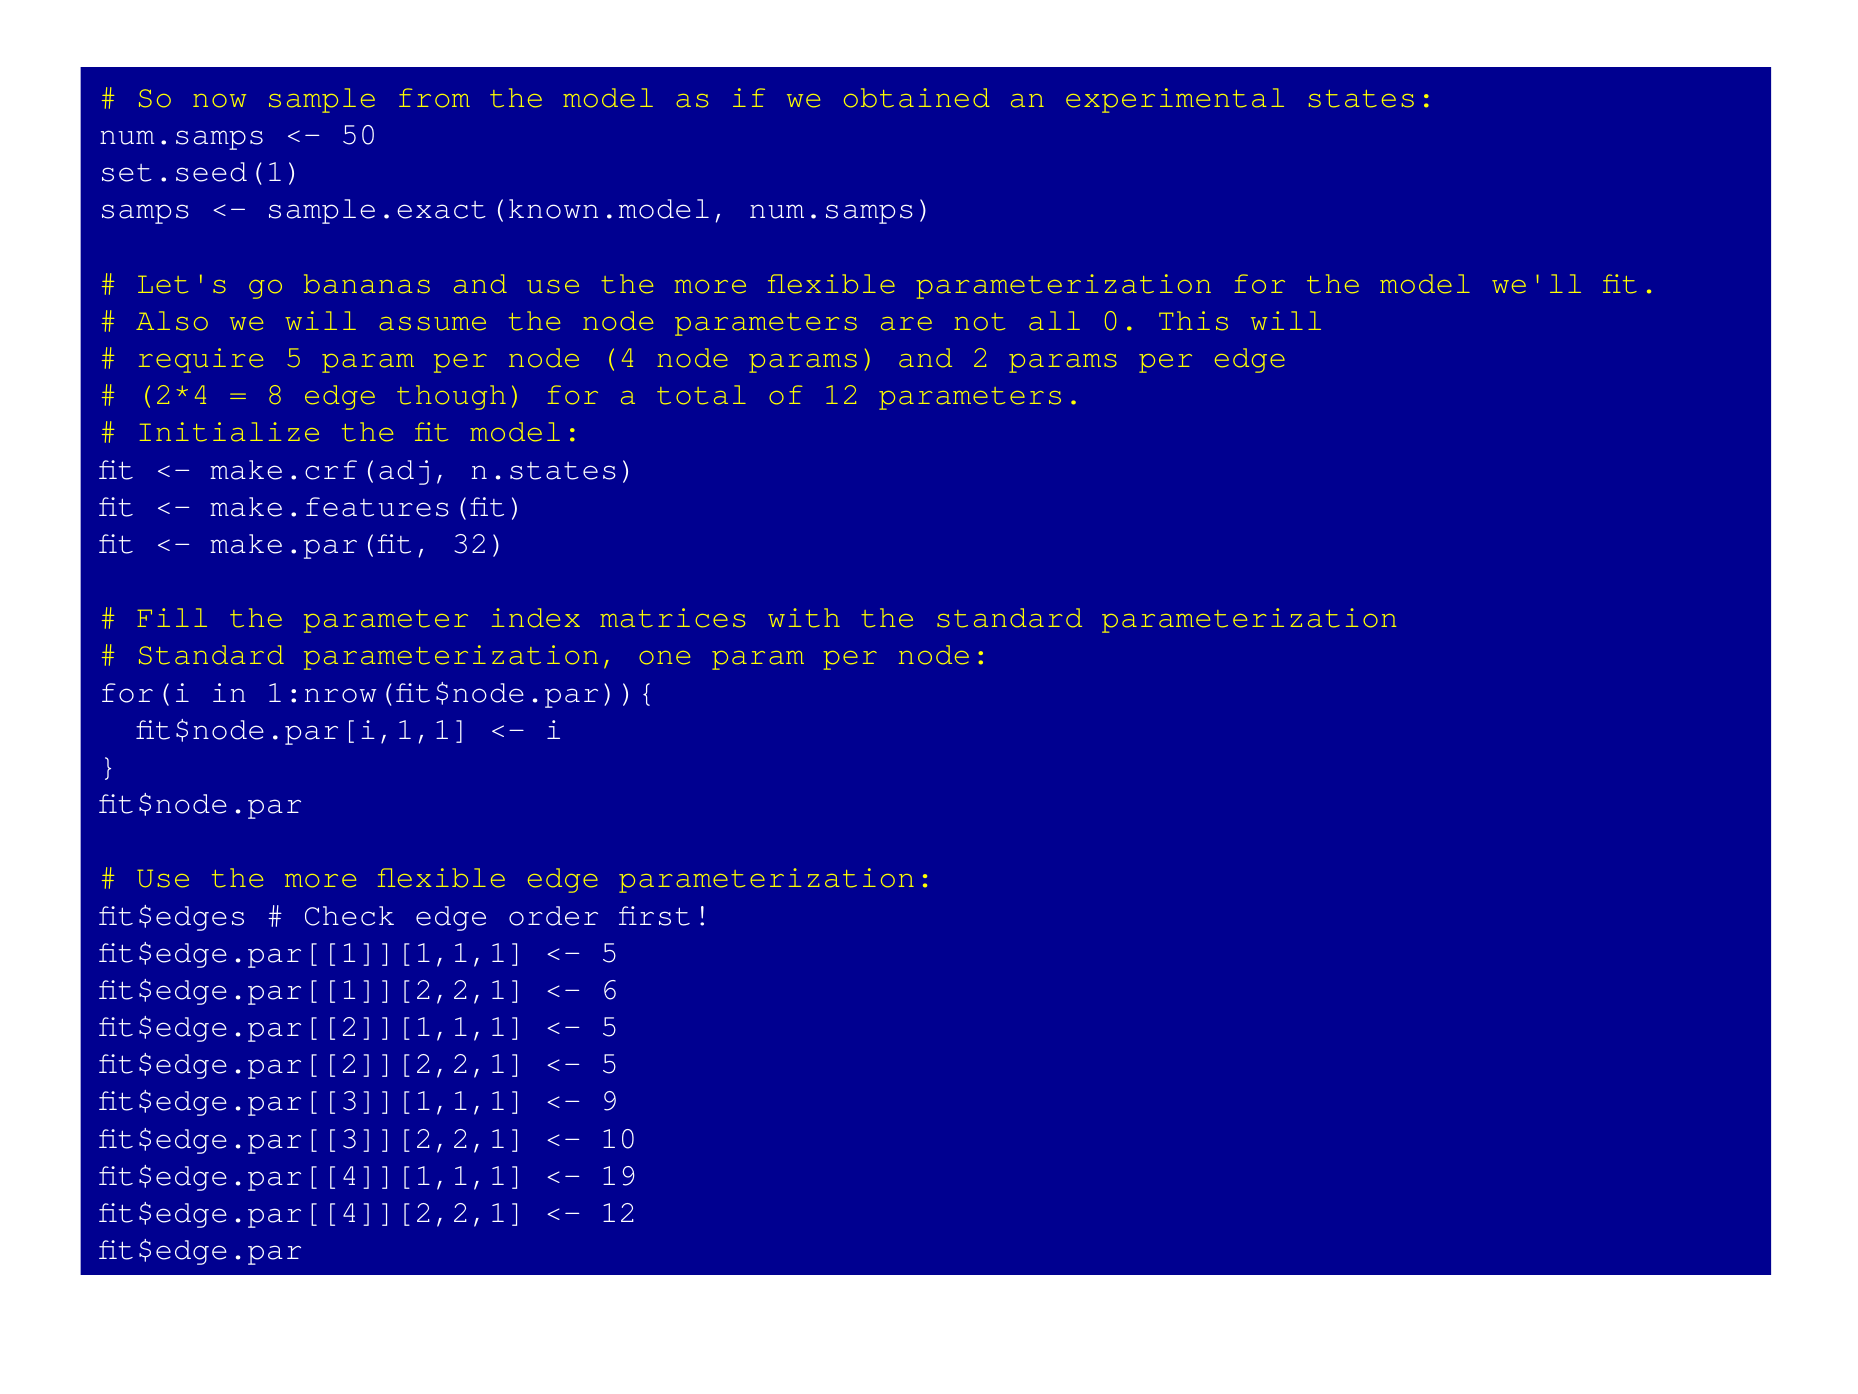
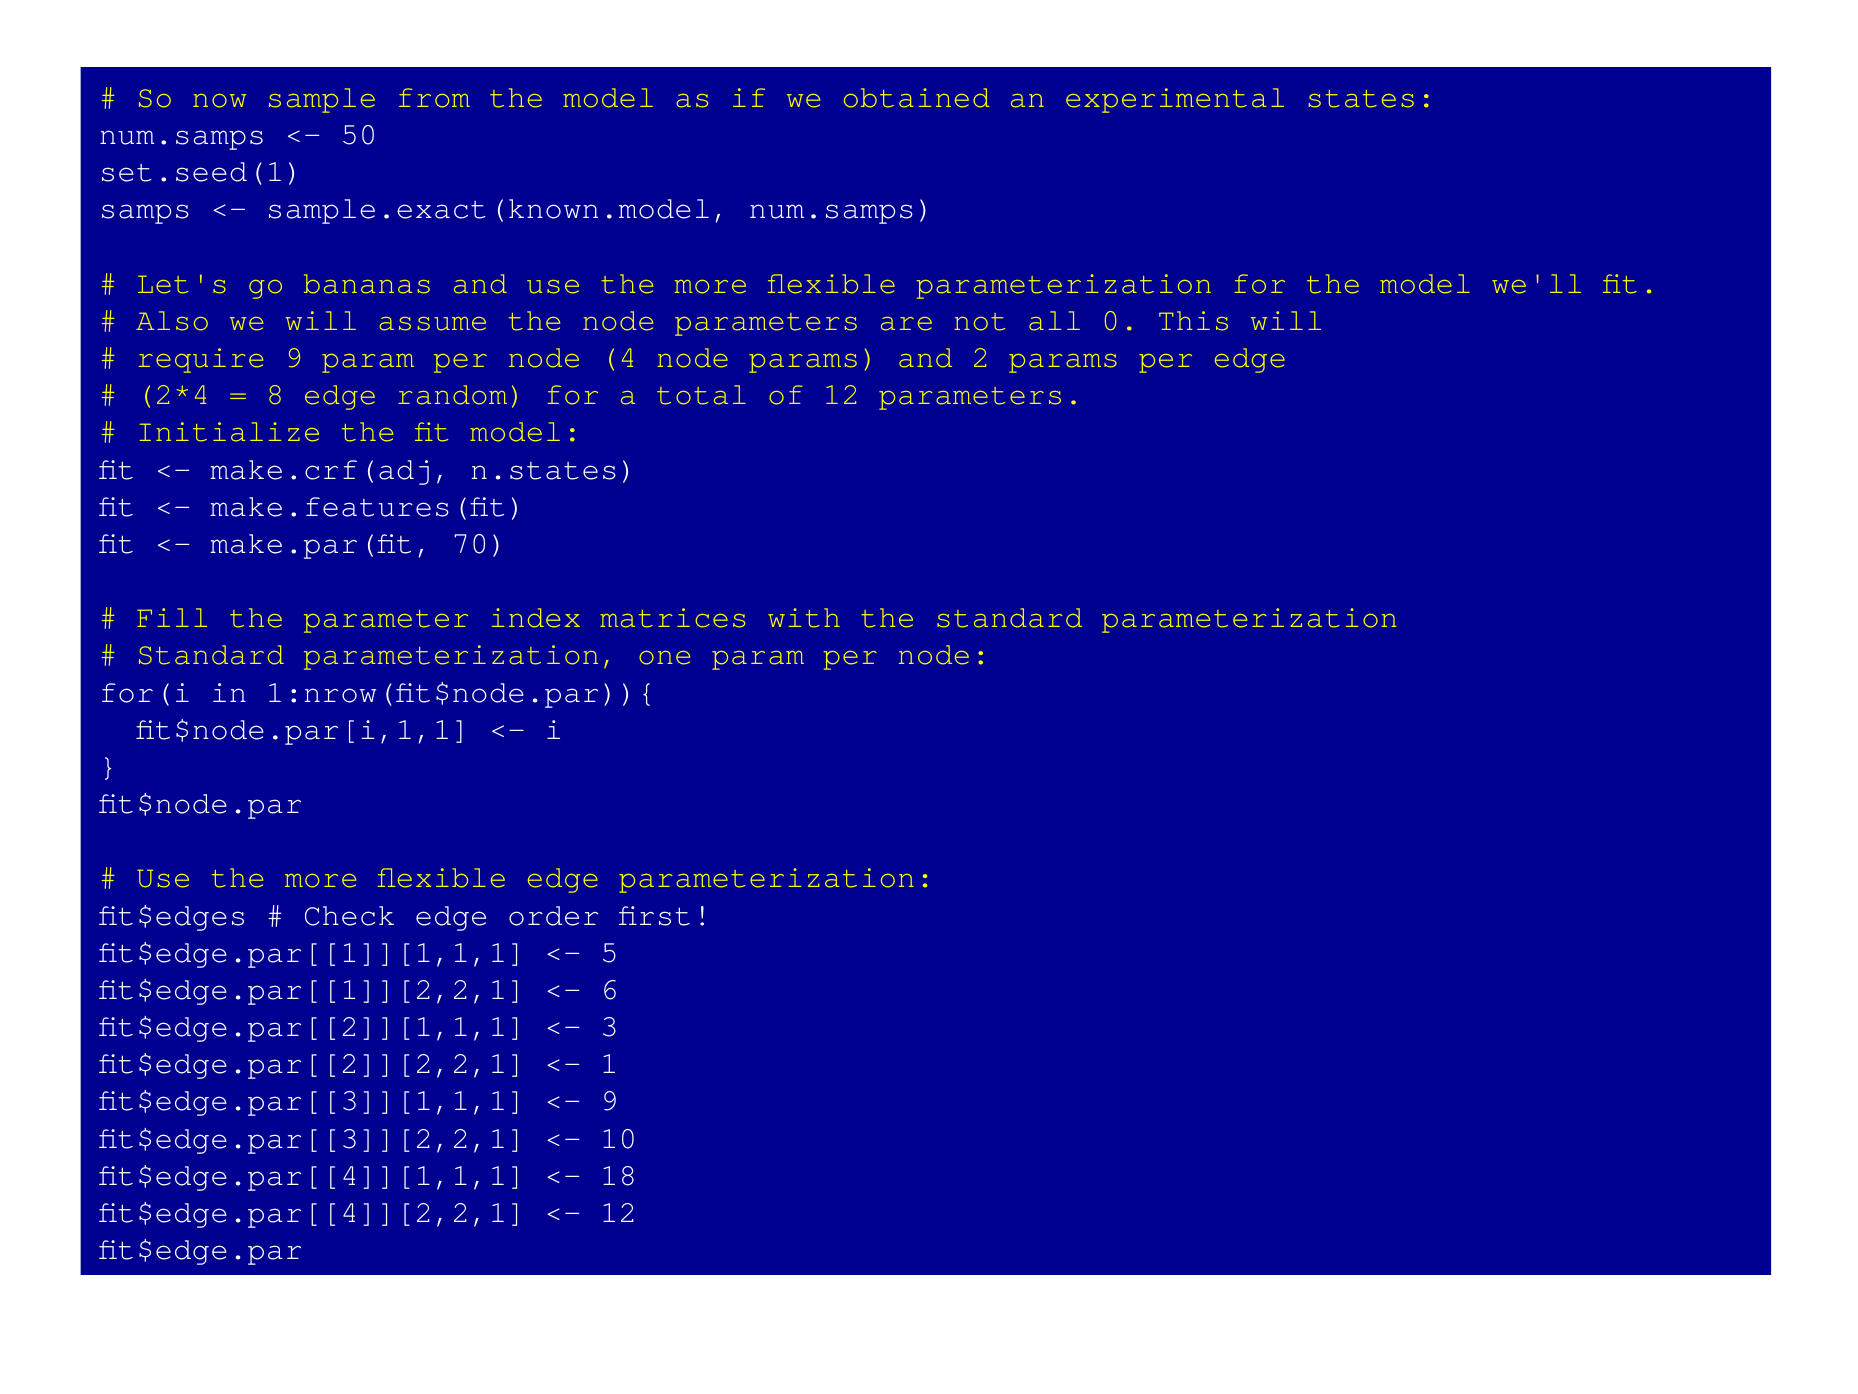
require 5: 5 -> 9 (294, 357)
though: though -> random (461, 394)
32: 32 -> 70 (480, 543)
5: 5 -> 3 (609, 1026)
5: 5 -> 1 (609, 1063)
19: 19 -> 18 (619, 1175)
